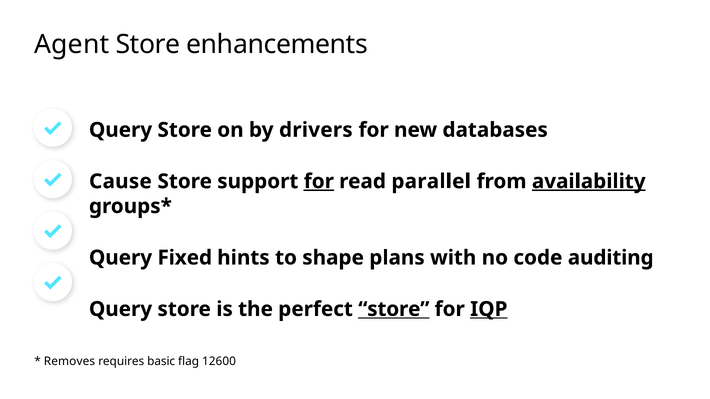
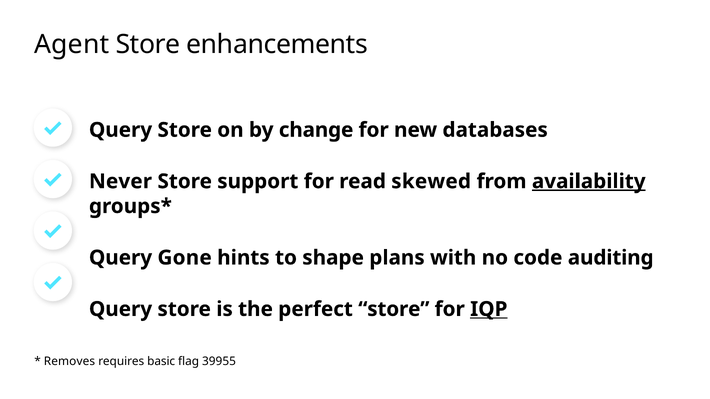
drivers: drivers -> change (316, 130)
Cause: Cause -> Never (120, 182)
for underline: present -> none (319, 182)
parallel: parallel -> skewed (431, 182)
Fixed: Fixed -> Gone (185, 258)
store underline: present -> none (394, 309)
12600: 12600 -> 39955 (219, 362)
